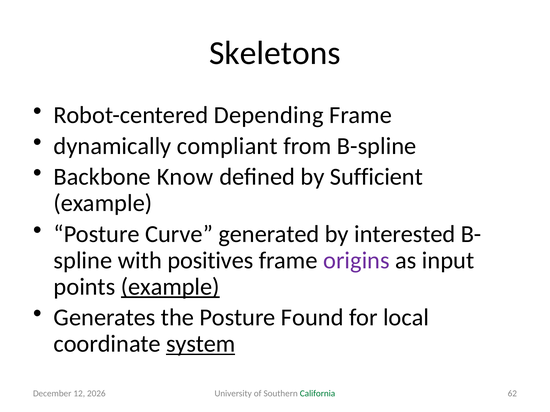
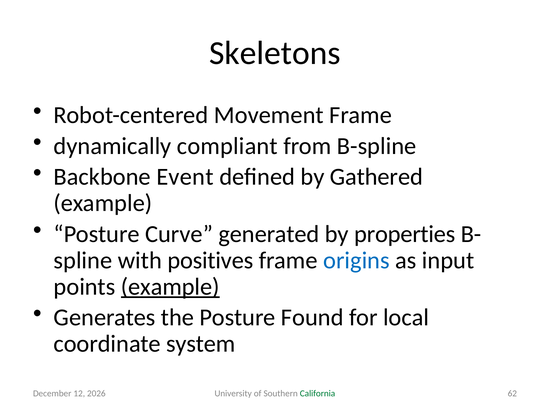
Depending: Depending -> Movement (269, 115)
Know: Know -> Event (185, 177)
Sufficient: Sufficient -> Gathered (376, 177)
interested: interested -> properties (405, 234)
origins colour: purple -> blue (356, 261)
system underline: present -> none (201, 344)
